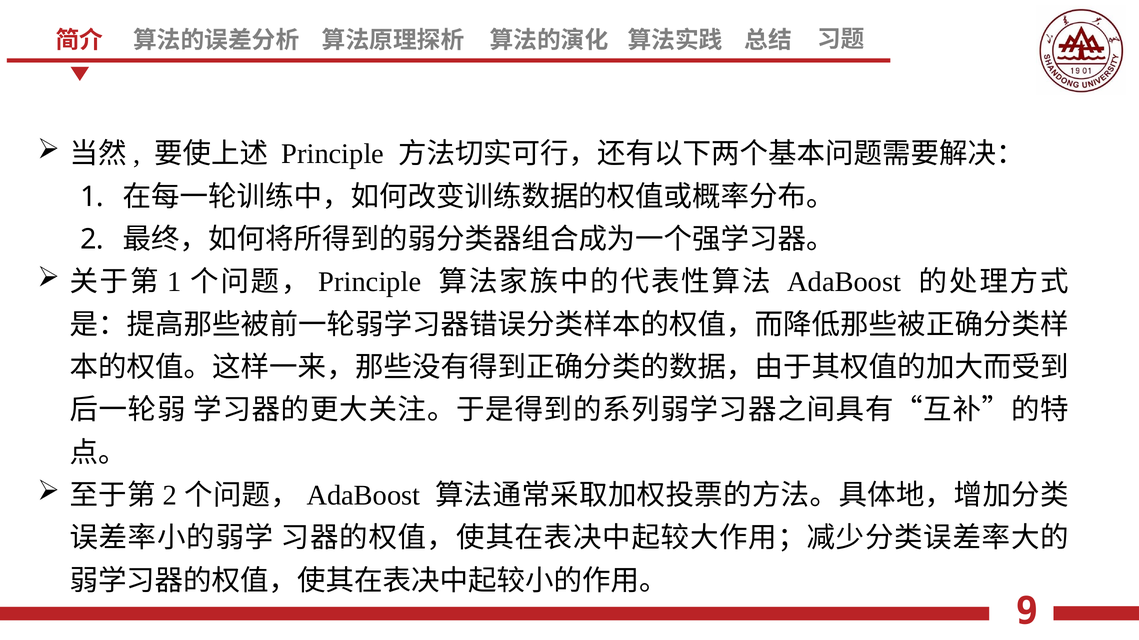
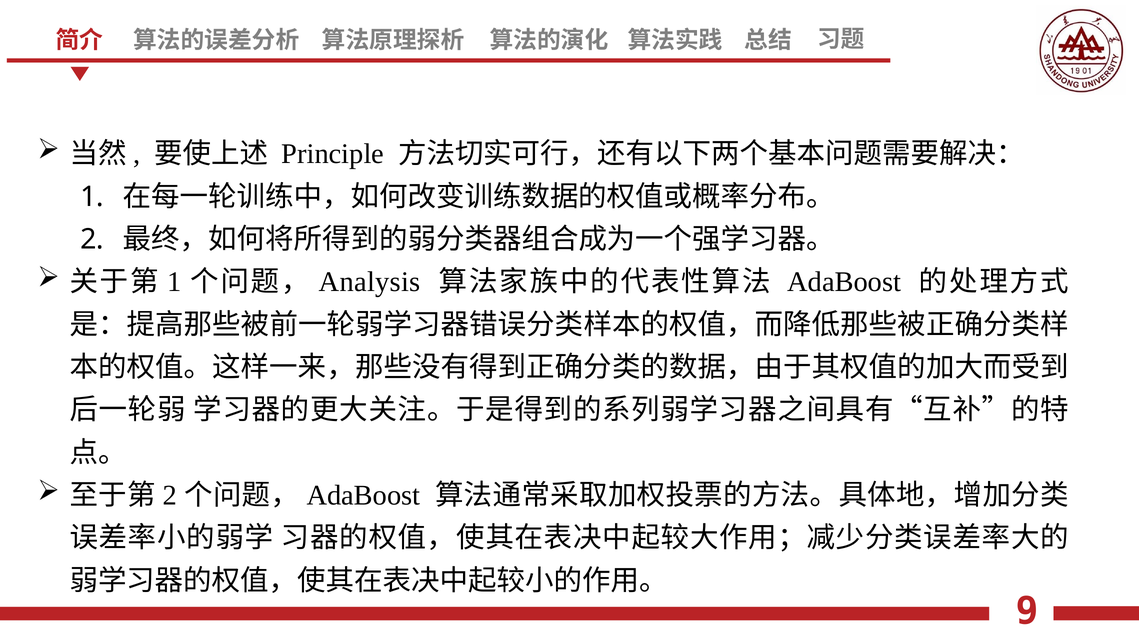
Principle: Principle -> Analysis (370, 282)
